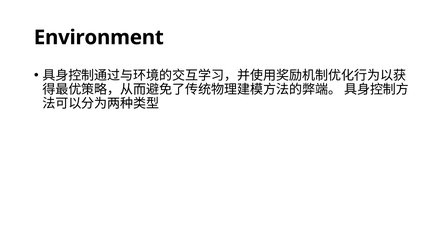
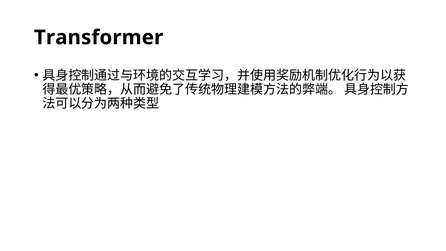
Environment: Environment -> Transformer (99, 37)
